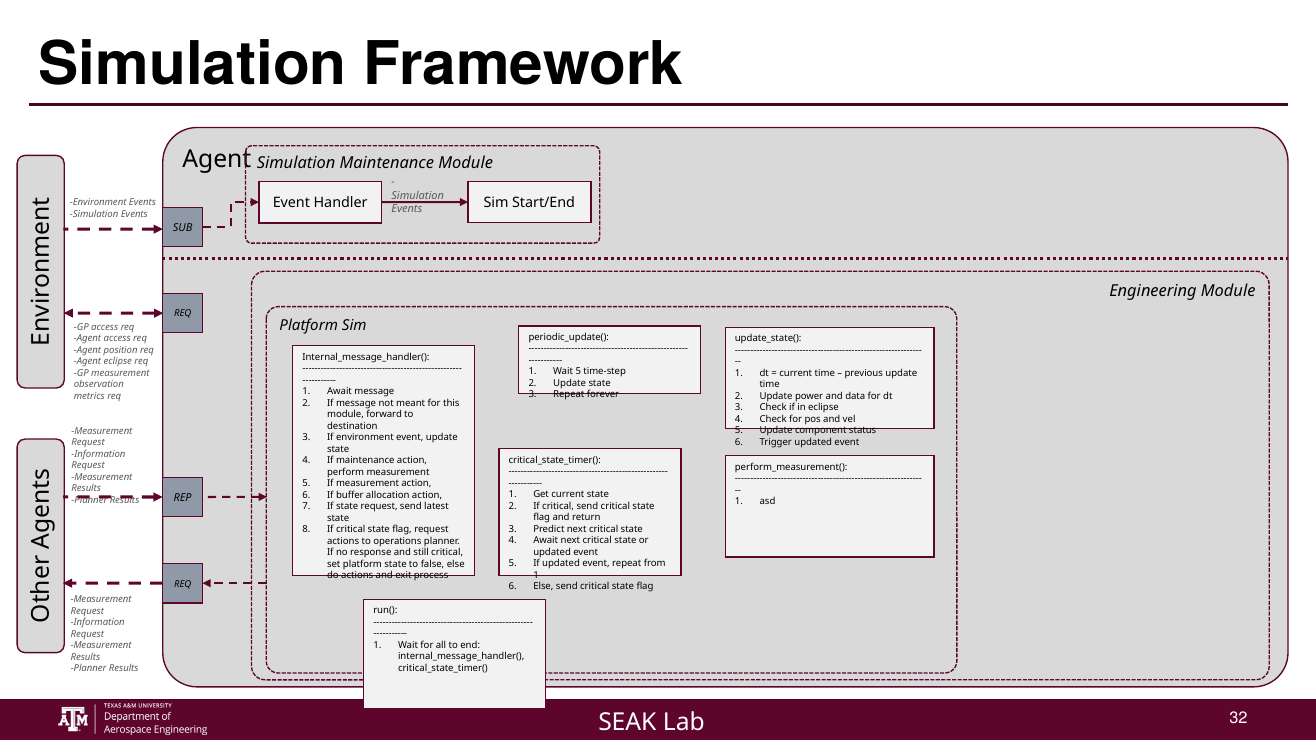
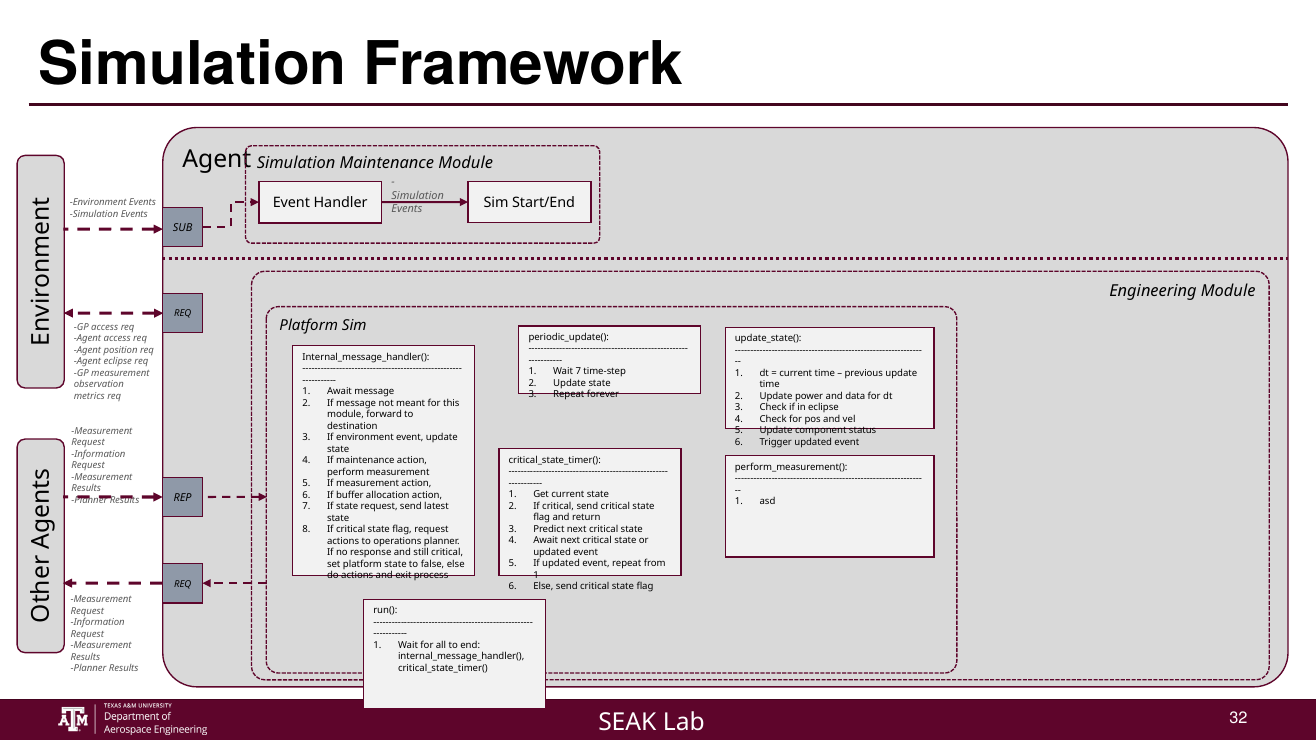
Wait 5: 5 -> 7 (578, 372)
